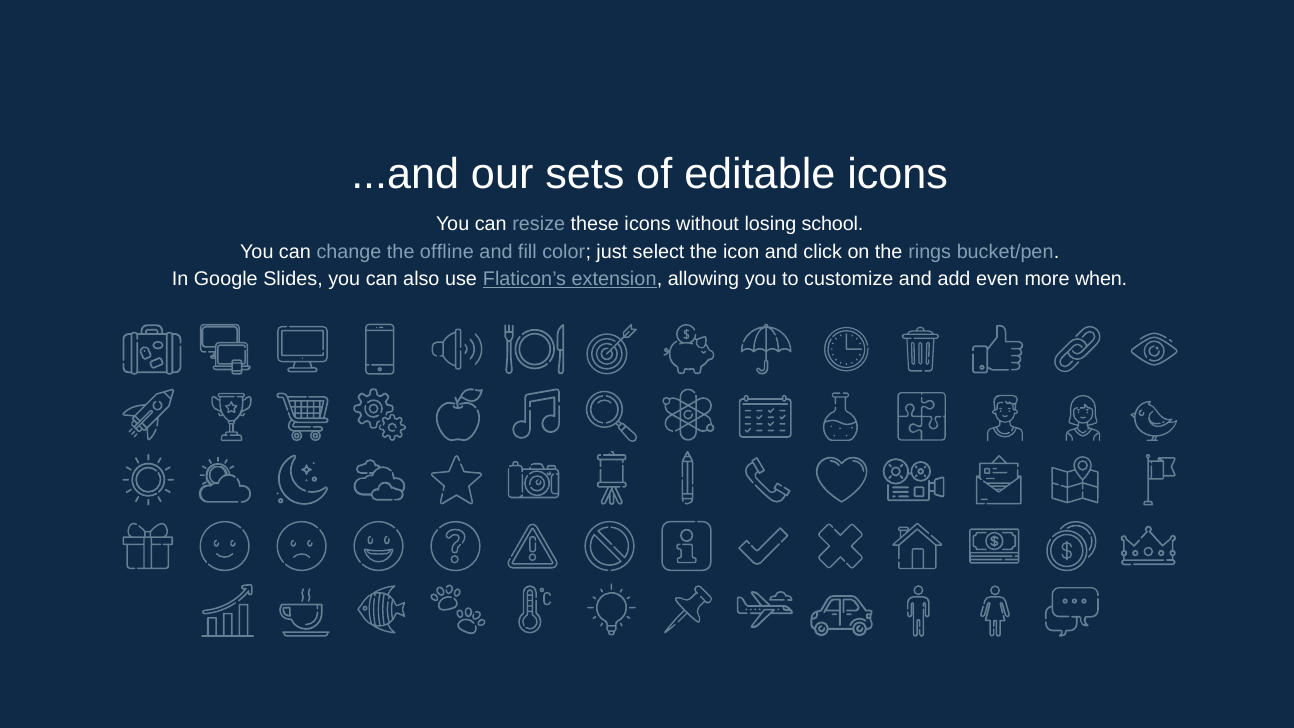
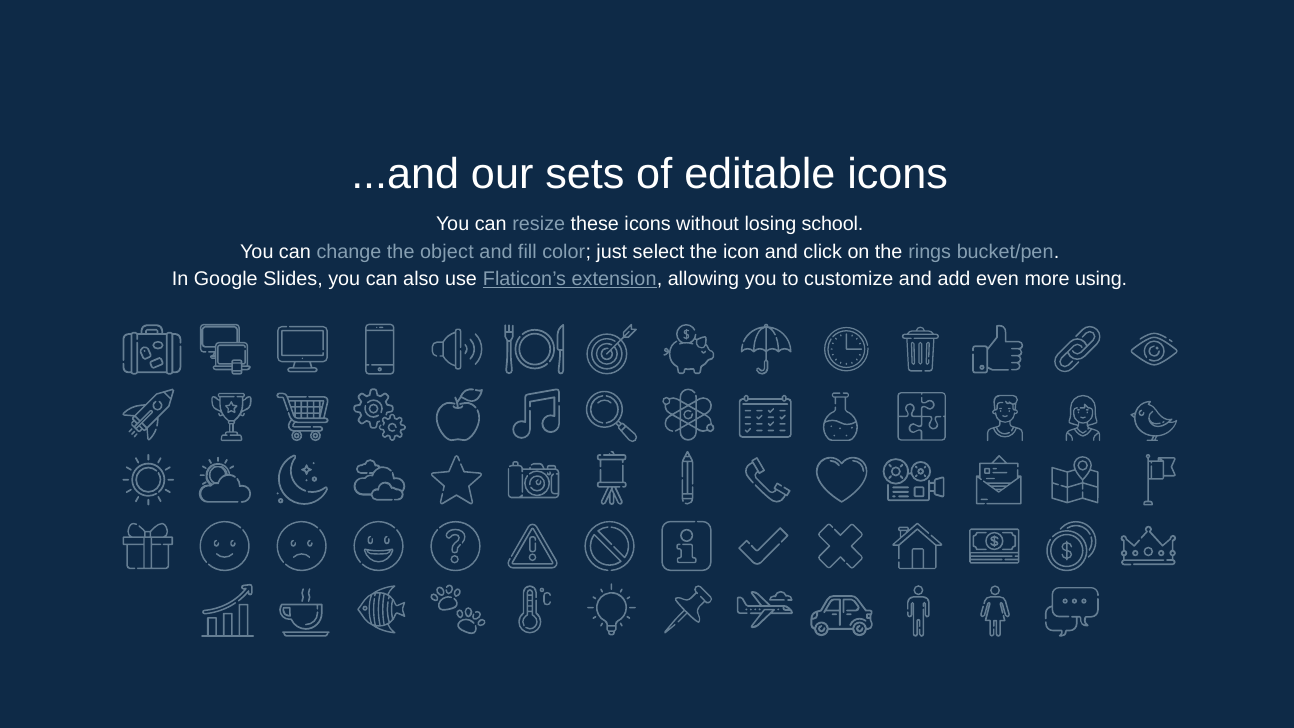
offline: offline -> object (447, 251)
when: when -> using (1101, 279)
